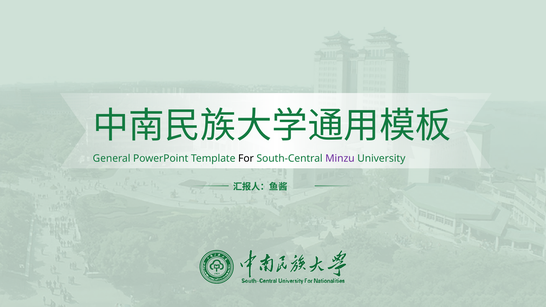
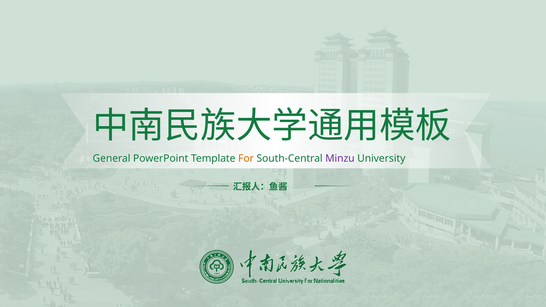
For colour: black -> orange (246, 158)
